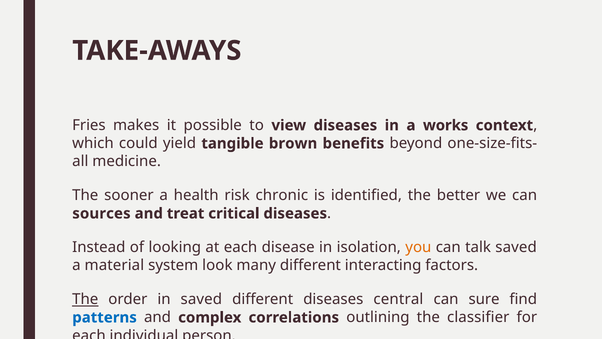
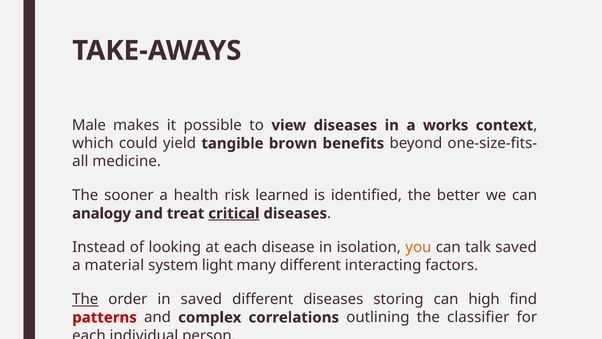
Fries: Fries -> Male (89, 125)
chronic: chronic -> learned (282, 195)
sources: sources -> analogy (102, 213)
critical underline: none -> present (234, 213)
look: look -> light (217, 265)
central: central -> storing (399, 299)
sure: sure -> high (484, 299)
patterns colour: blue -> red (105, 317)
